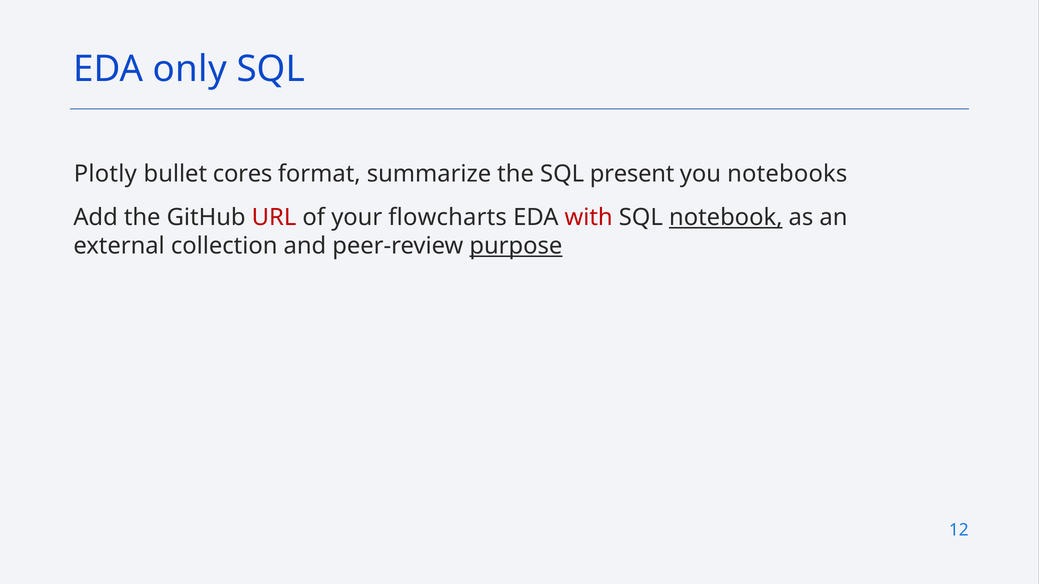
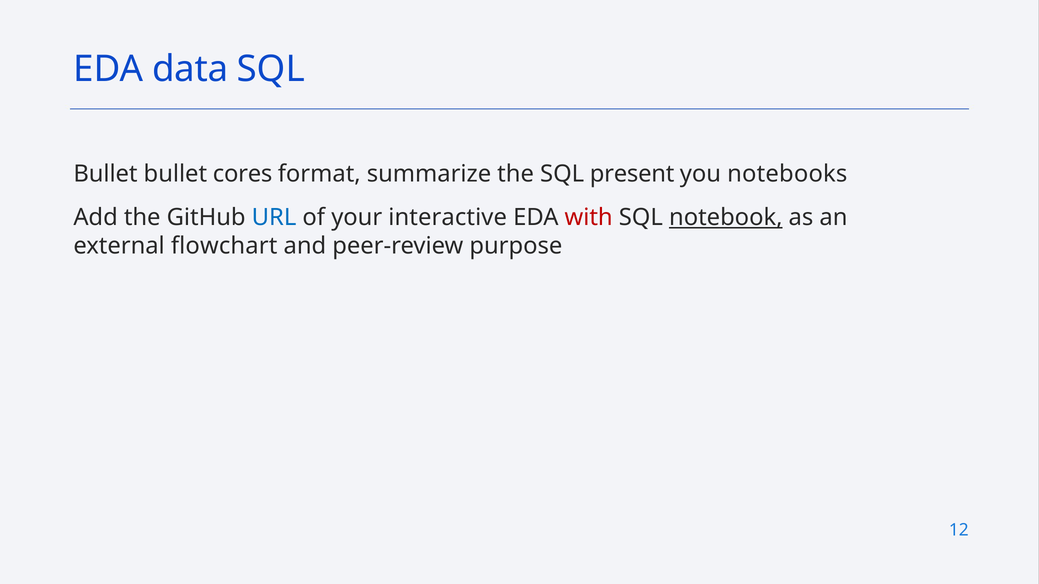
only: only -> data (190, 69)
Plotly: Plotly -> Bullet (105, 174)
URL colour: red -> blue (274, 218)
flowcharts: flowcharts -> interactive (448, 218)
collection: collection -> flowchart (224, 246)
purpose underline: present -> none (516, 246)
